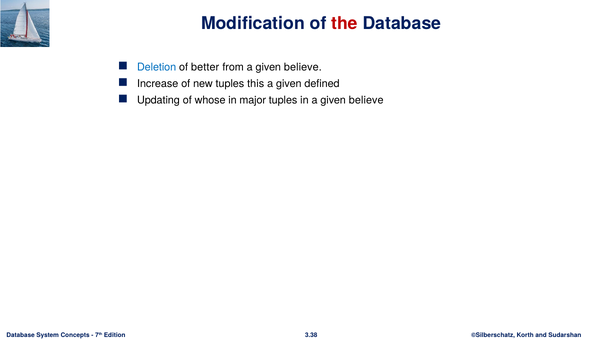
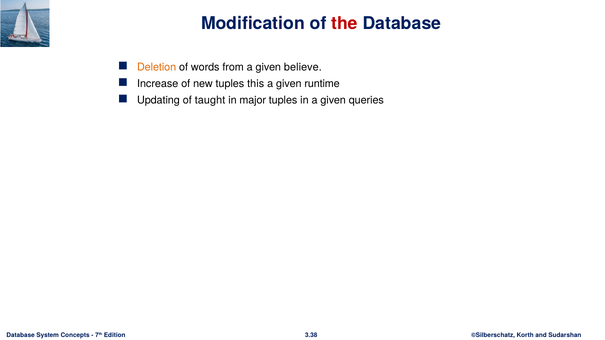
Deletion colour: blue -> orange (157, 67)
better: better -> words (205, 67)
defined: defined -> runtime (322, 84)
whose: whose -> taught (210, 100)
in a given believe: believe -> queries (366, 100)
